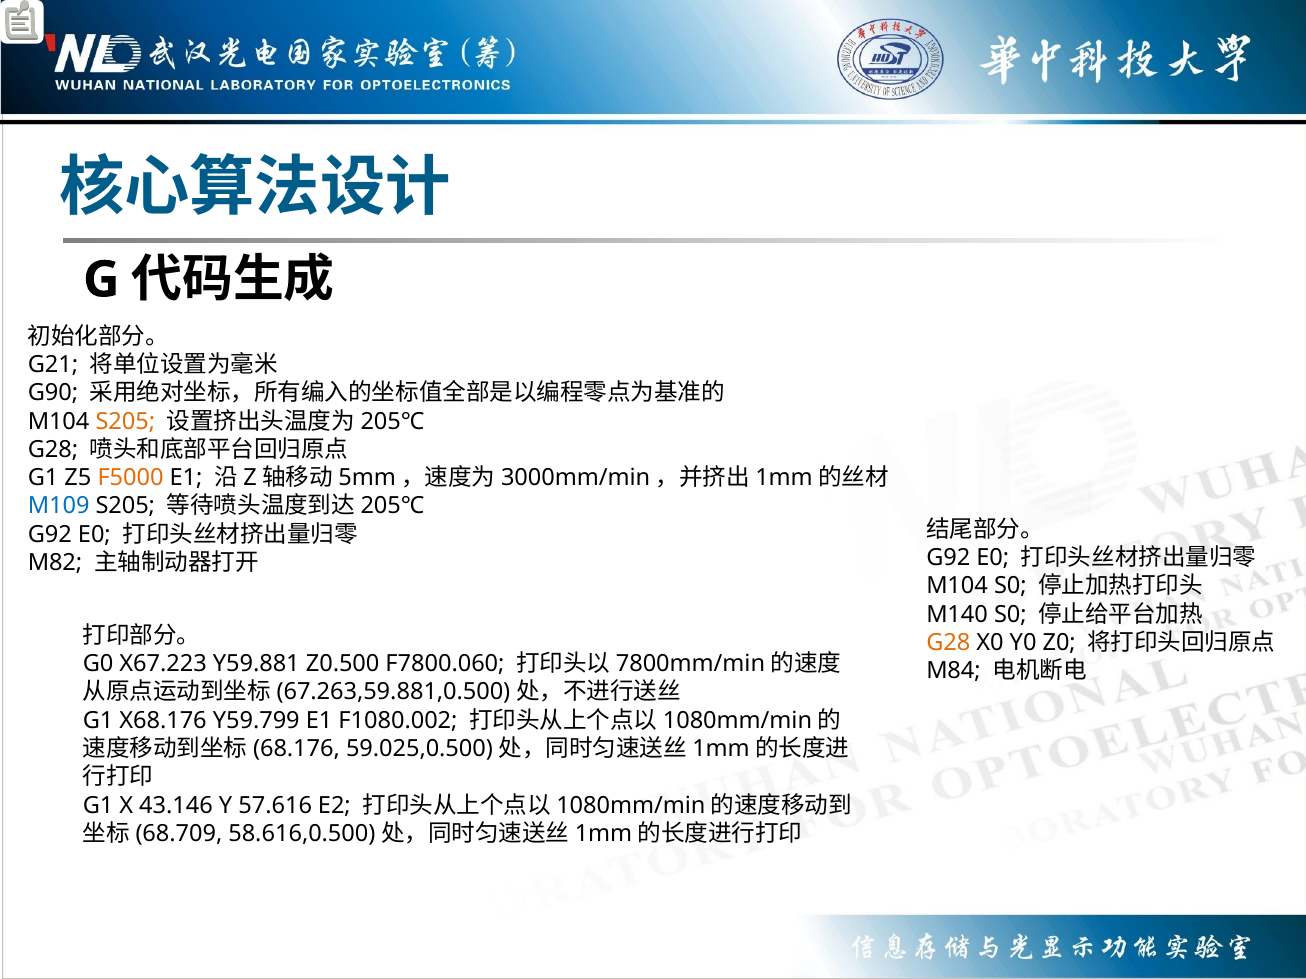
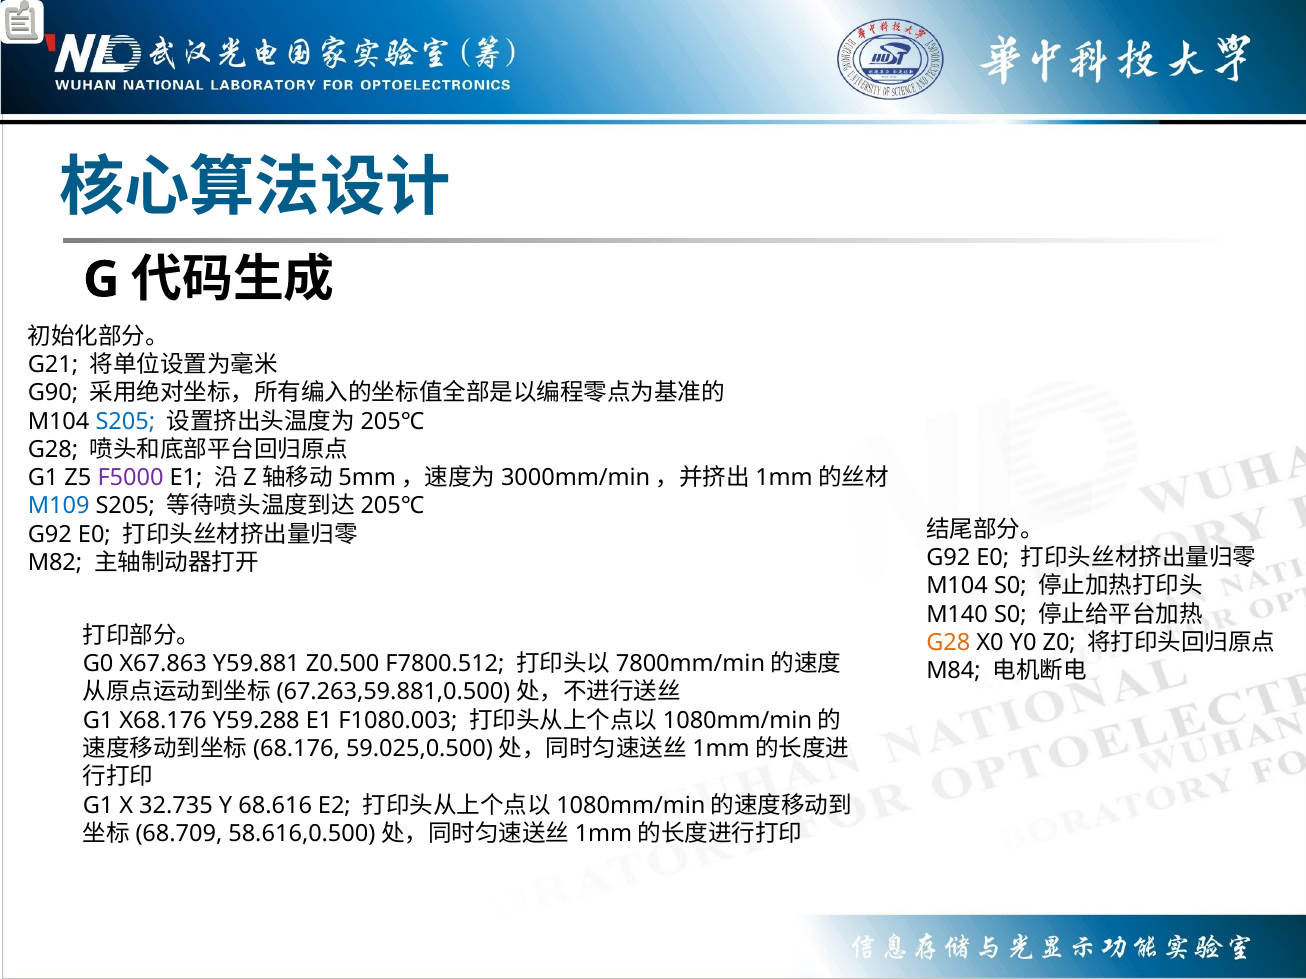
S205 colour: orange -> blue (125, 421)
F5000 colour: orange -> purple (131, 478)
X67.223: X67.223 -> X67.863 (163, 664)
F7800.060: F7800.060 -> F7800.512 (445, 664)
Y59.799: Y59.799 -> Y59.288 (256, 721)
F1080.002: F1080.002 -> F1080.003 (398, 721)
43.146: 43.146 -> 32.735 (176, 806)
57.616: 57.616 -> 68.616 (275, 806)
